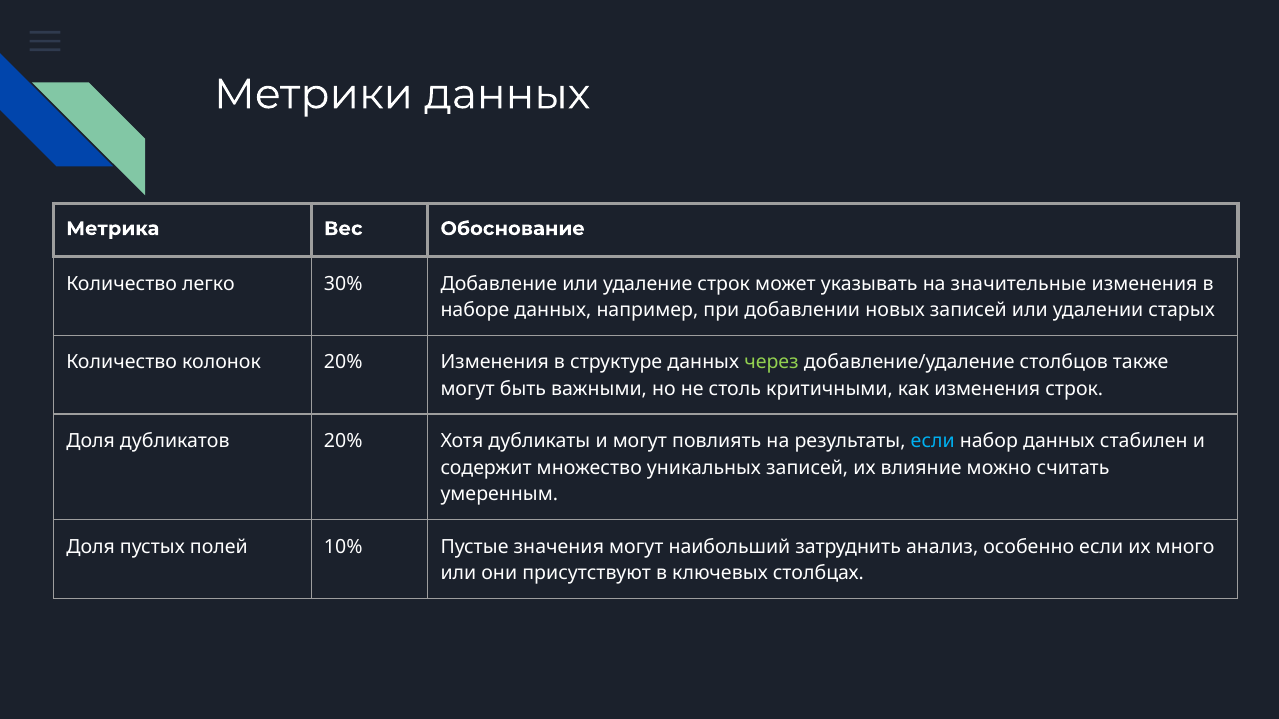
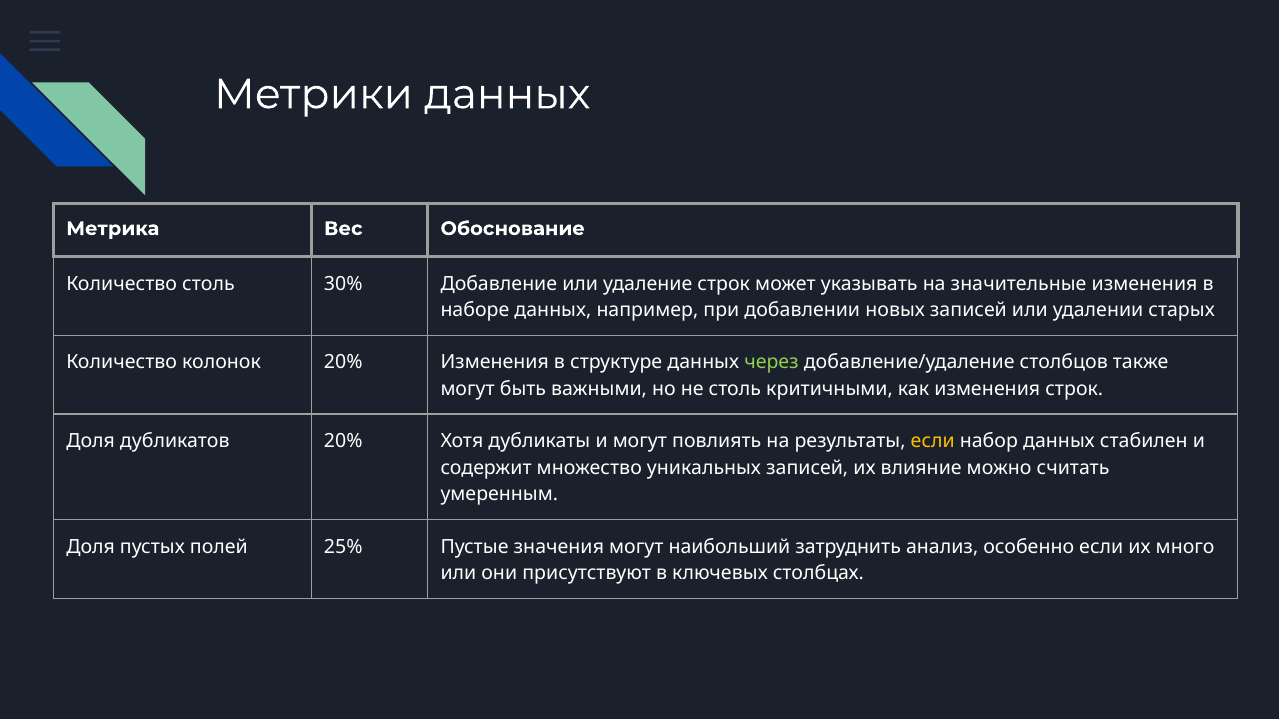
Количество легко: легко -> столь (208, 284)
если colour: light blue -> yellow (933, 442)
10%: 10% -> 25% (343, 547)
